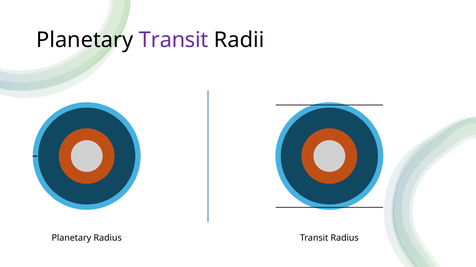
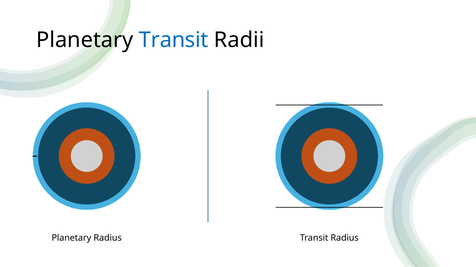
Transit colour: purple -> blue (174, 40)
